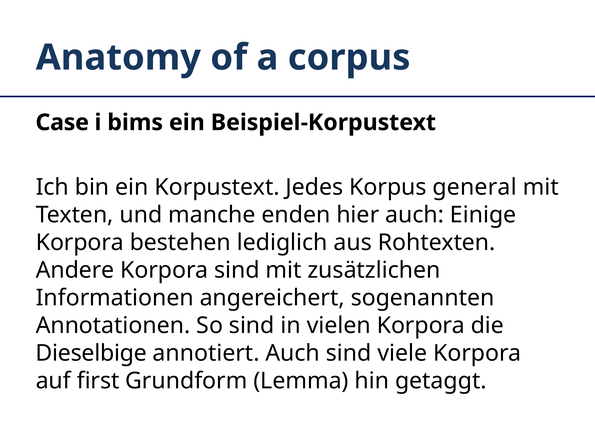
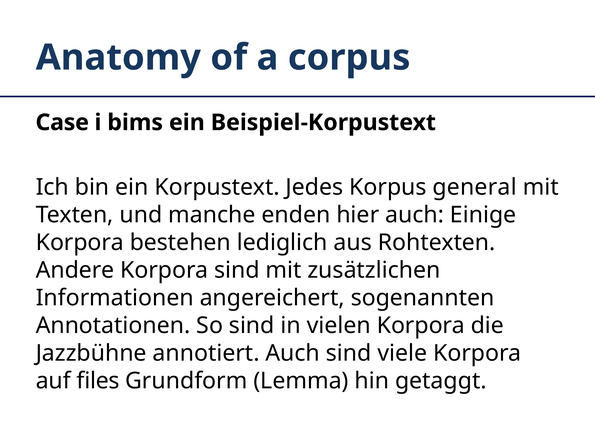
Dieselbige: Dieselbige -> Jazzbühne (91, 354)
first: first -> files (98, 381)
